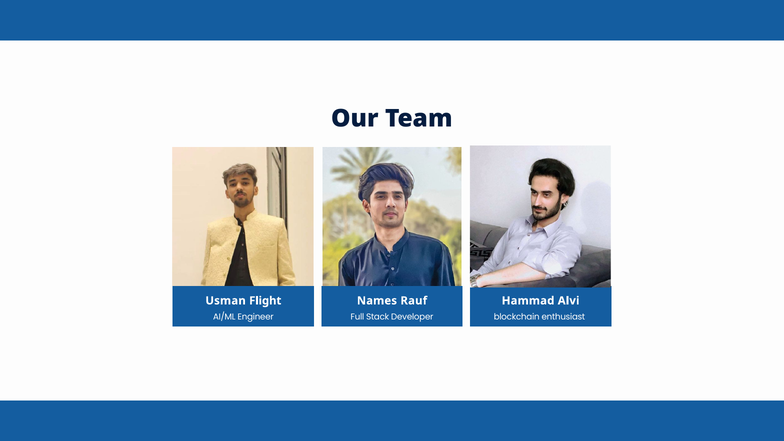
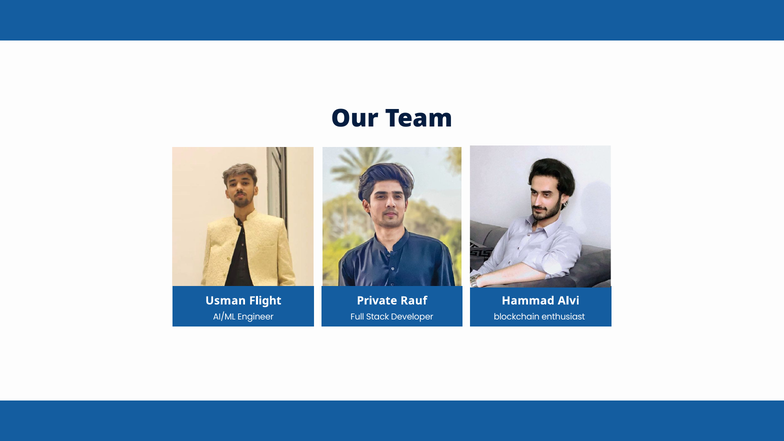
Names: Names -> Private (377, 301)
